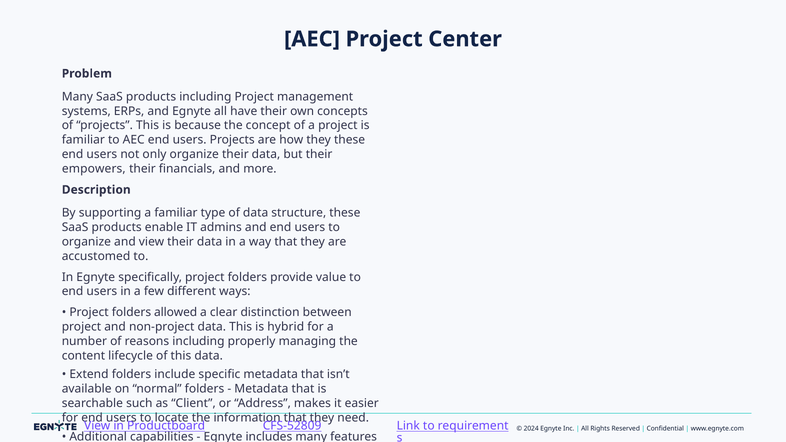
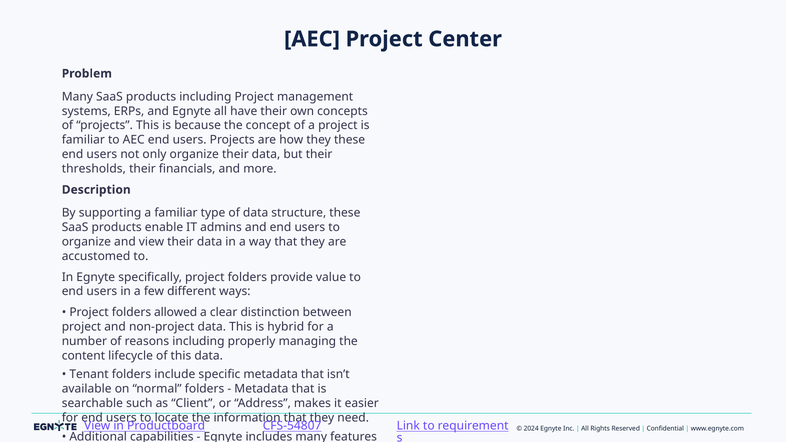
empowers: empowers -> thresholds (94, 169)
Extend: Extend -> Tenant (89, 375)
CFS-52809: CFS-52809 -> CFS-54807 (292, 426)
